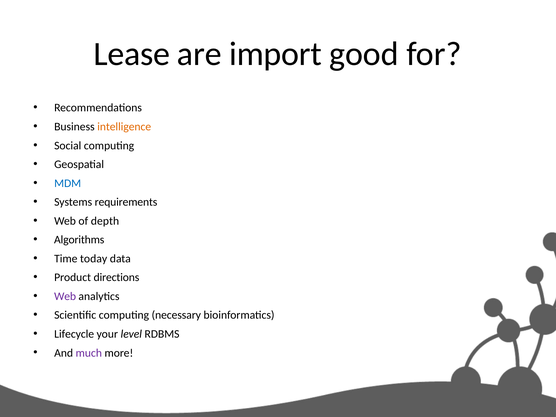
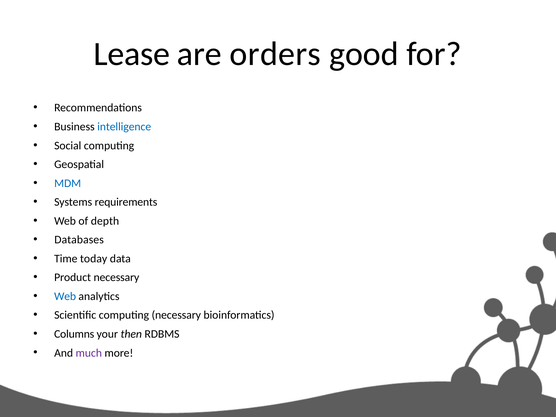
import: import -> orders (275, 54)
intelligence colour: orange -> blue (124, 127)
Algorithms: Algorithms -> Databases (79, 240)
Product directions: directions -> necessary (116, 277)
Web colour: purple -> blue (65, 296)
Lifecycle: Lifecycle -> Columns (74, 334)
level: level -> then (131, 334)
